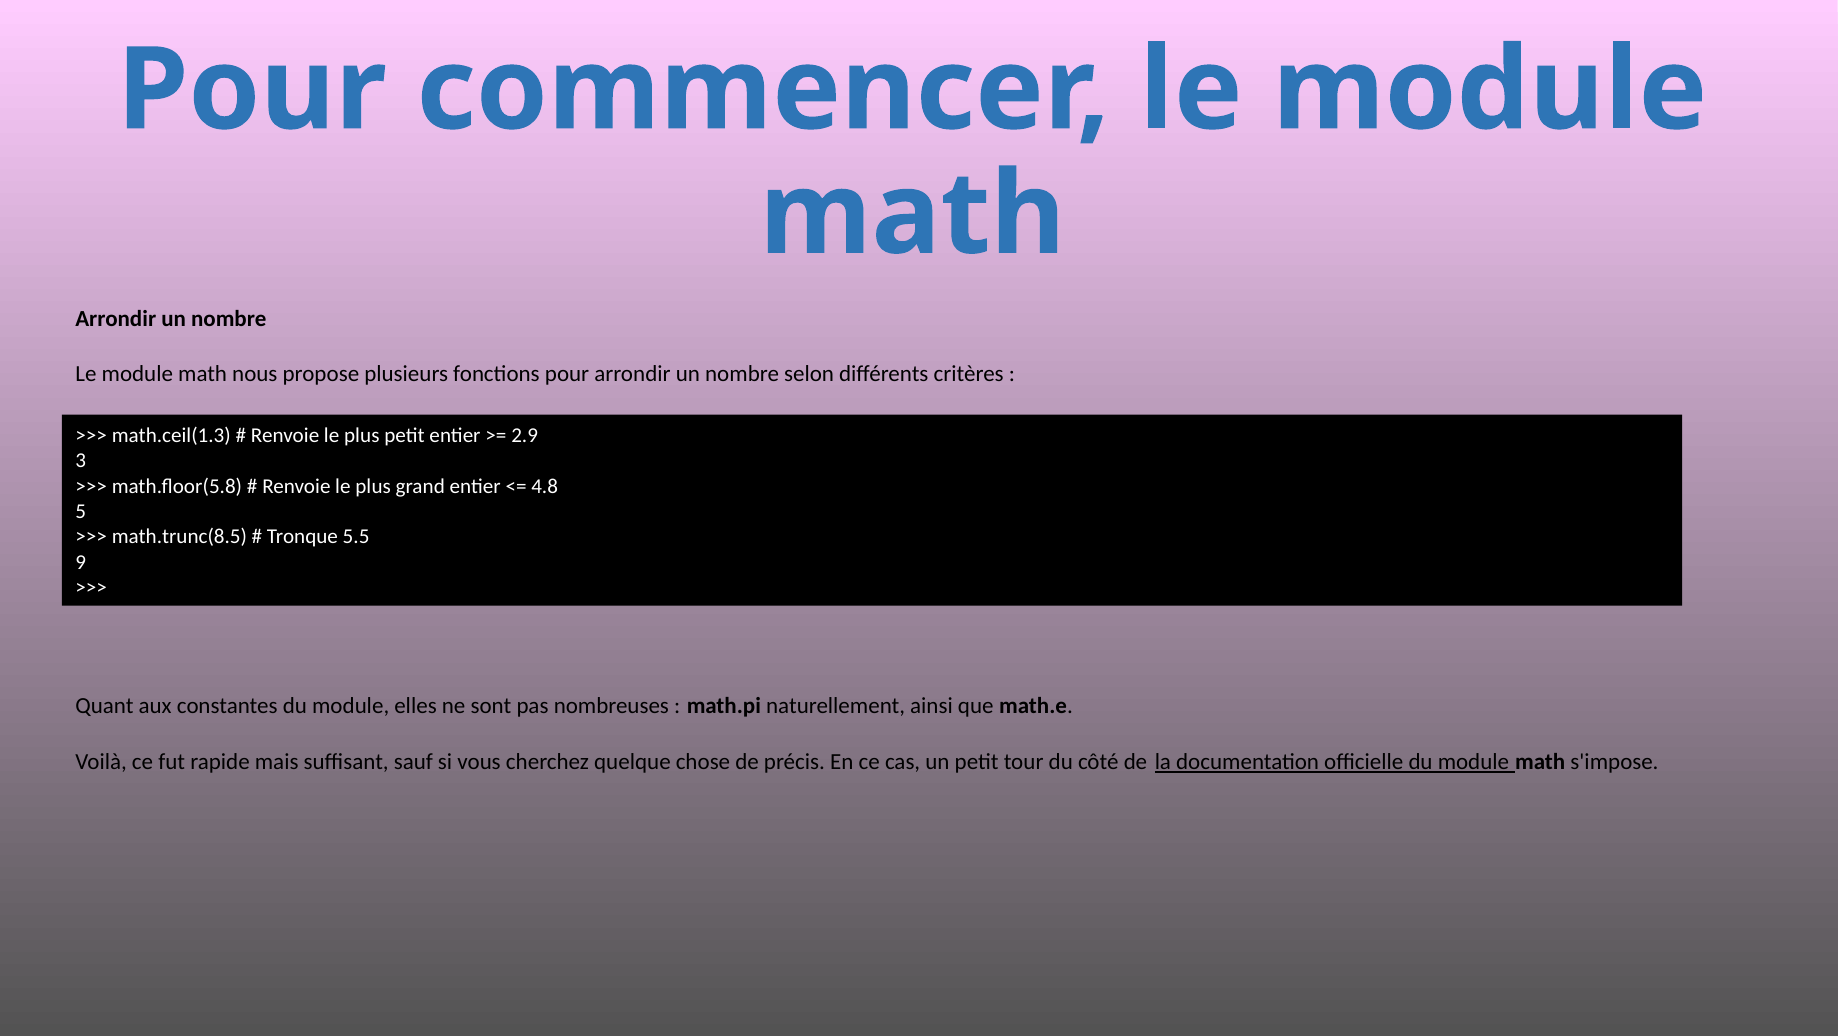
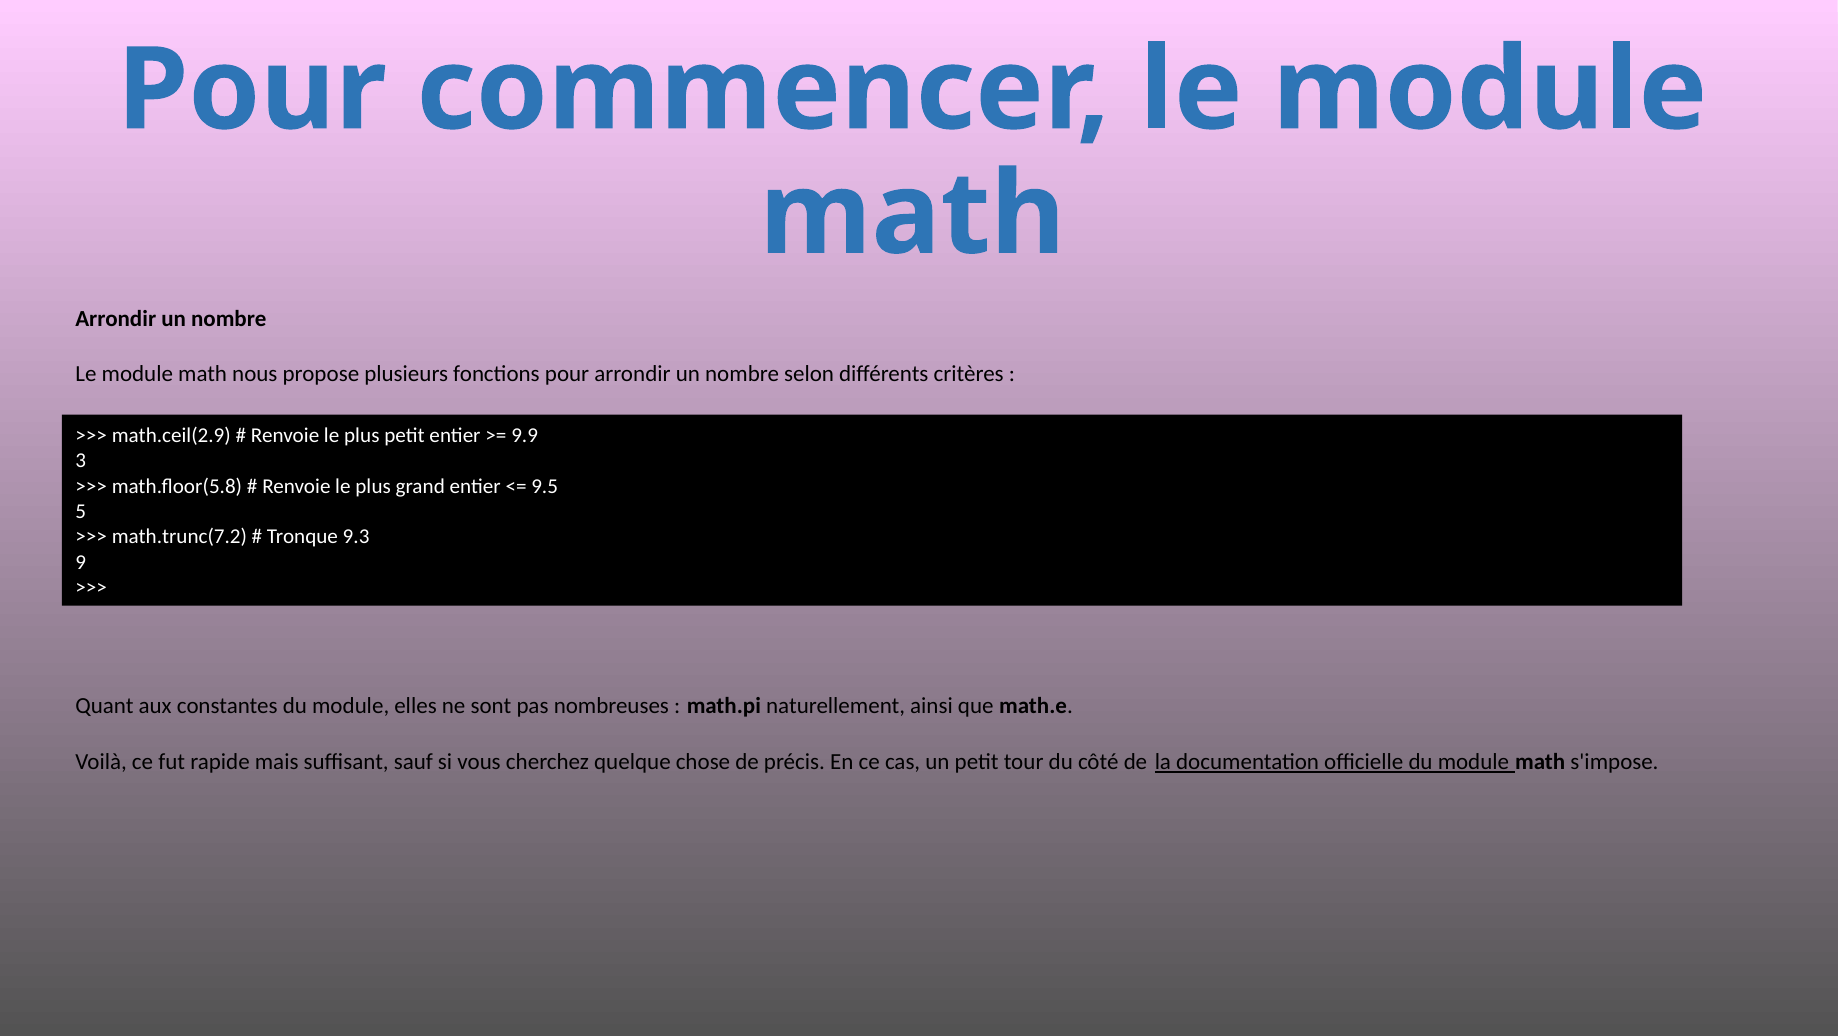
math.ceil(1.3: math.ceil(1.3 -> math.ceil(2.9 (171, 436)
2.9: 2.9 -> 9.9 (525, 436)
4.8: 4.8 -> 9.5 (545, 486)
math.trunc(8.5: math.trunc(8.5 -> math.trunc(7.2 (179, 537)
5.5: 5.5 -> 9.3 (356, 537)
